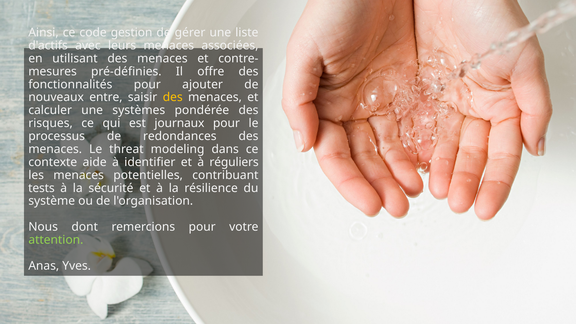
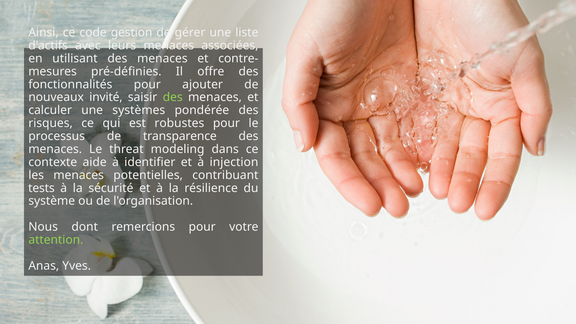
entre: entre -> invité (106, 97)
des colour: yellow -> light green (173, 97)
journaux: journaux -> robustes (179, 123)
redondances: redondances -> transparence (180, 136)
réguliers: réguliers -> injection (234, 162)
